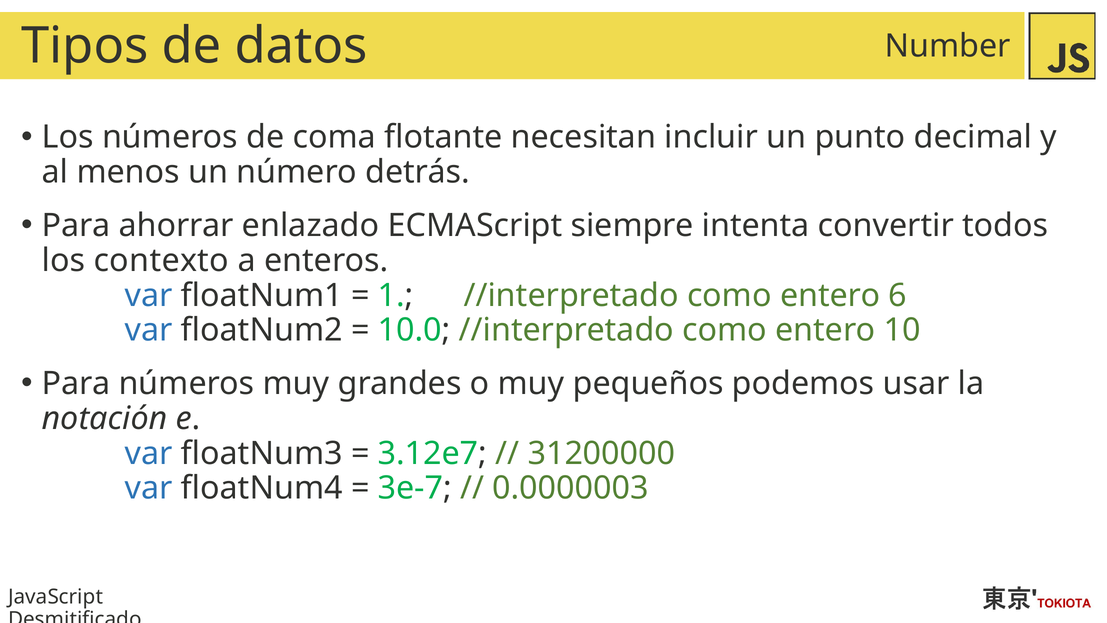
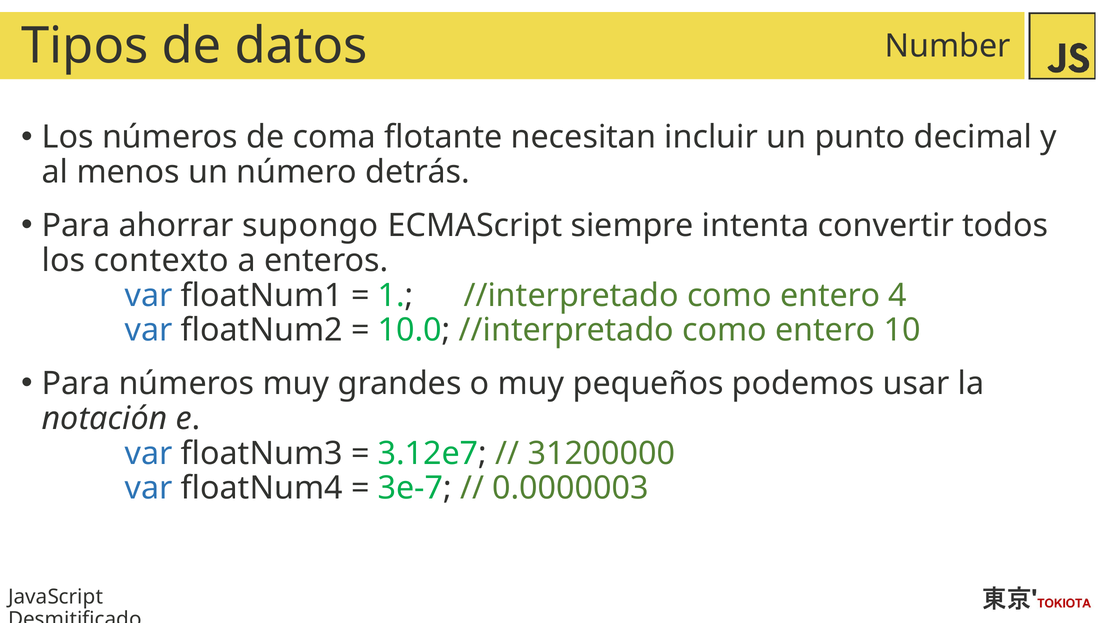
enlazado: enlazado -> supongo (310, 225)
6: 6 -> 4 (898, 295)
